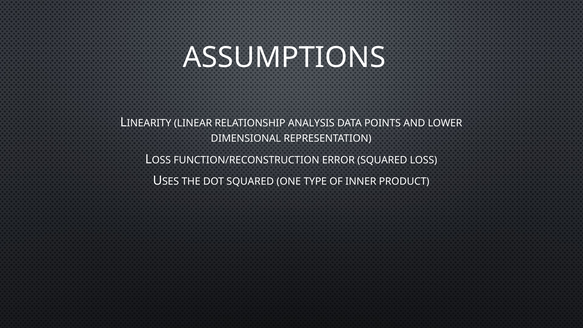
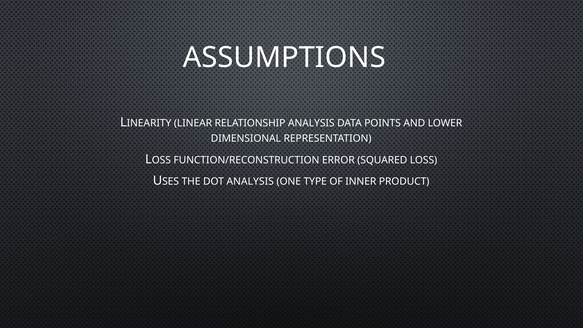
DOT SQUARED: SQUARED -> ANALYSIS (250, 181)
